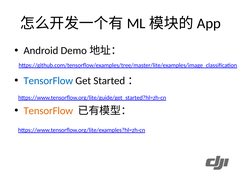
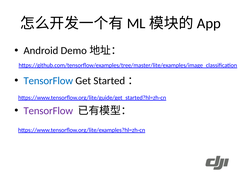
TensorFlow colour: orange -> purple (48, 111)
